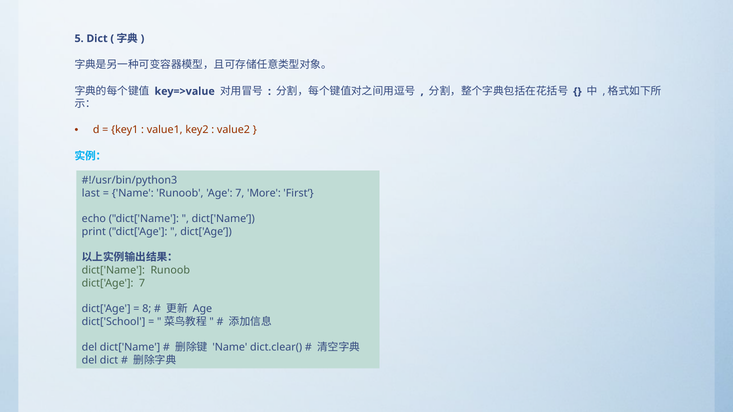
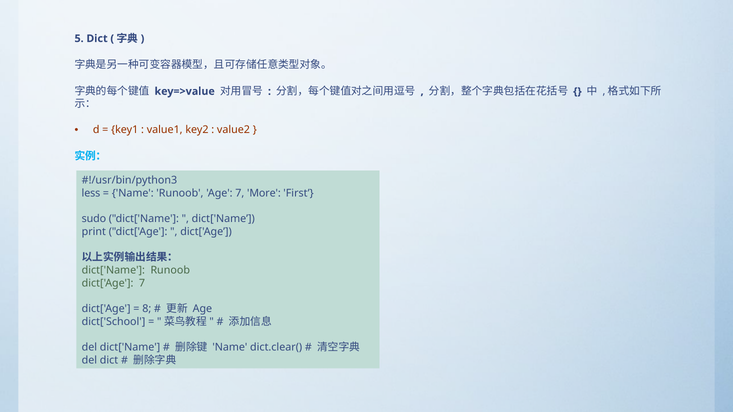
last: last -> less (91, 193)
echo: echo -> sudo (94, 219)
